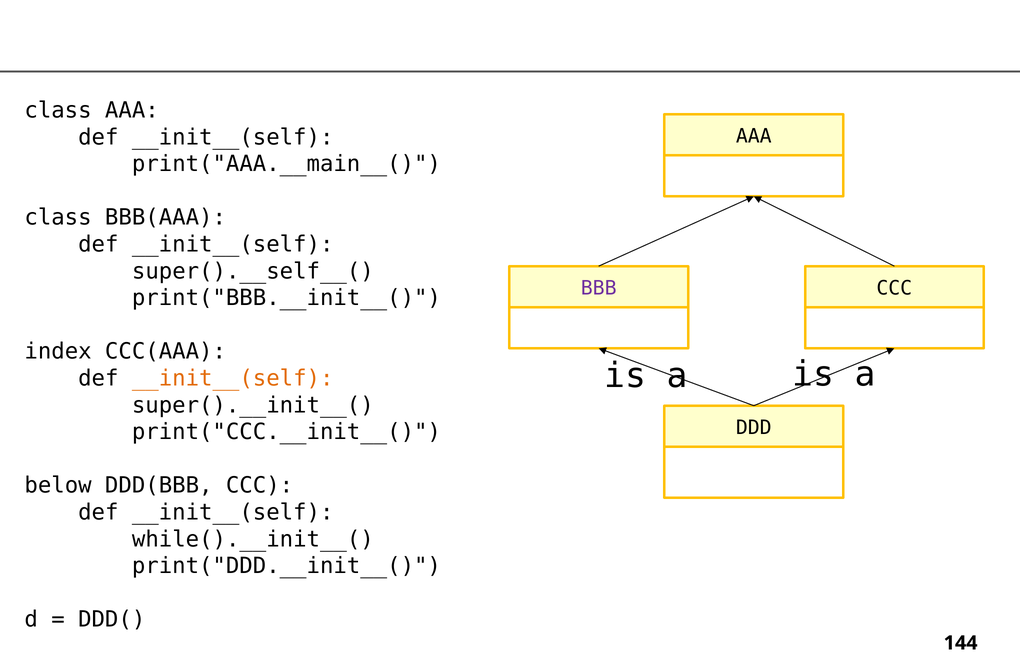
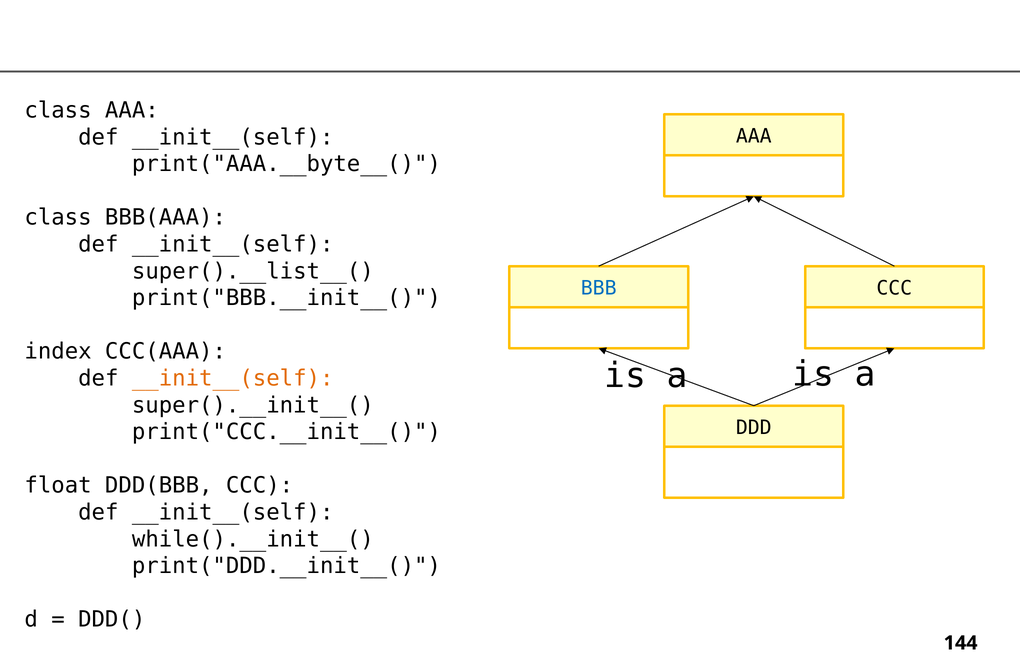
print("AAA.__main__(: print("AAA.__main__( -> print("AAA.__byte__( (286, 164)
super().__self__(: super().__self__( -> super().__list__( (253, 271)
BBB colour: purple -> blue (599, 288)
below: below -> float (58, 486)
